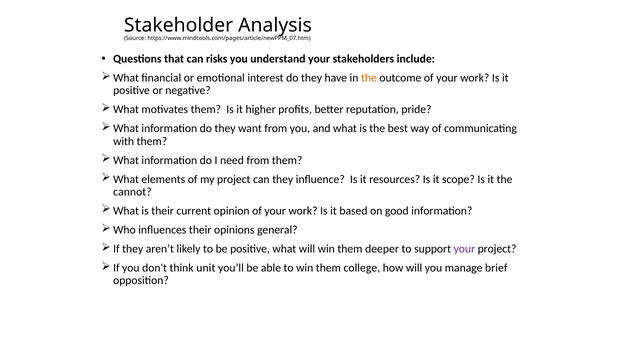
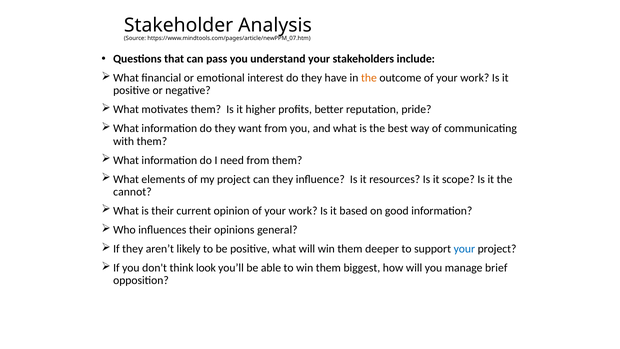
risks: risks -> pass (217, 59)
your colour: purple -> blue (464, 249)
unit: unit -> look (206, 268)
college: college -> biggest (362, 268)
